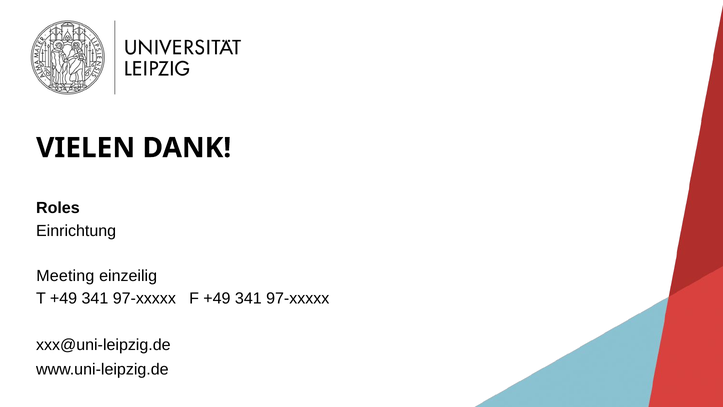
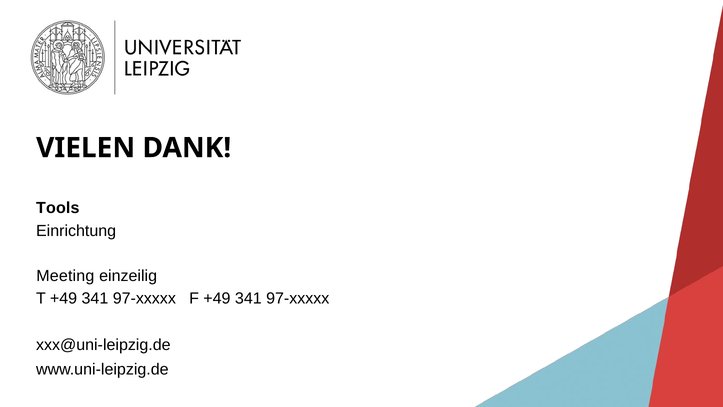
Roles: Roles -> Tools (58, 208)
